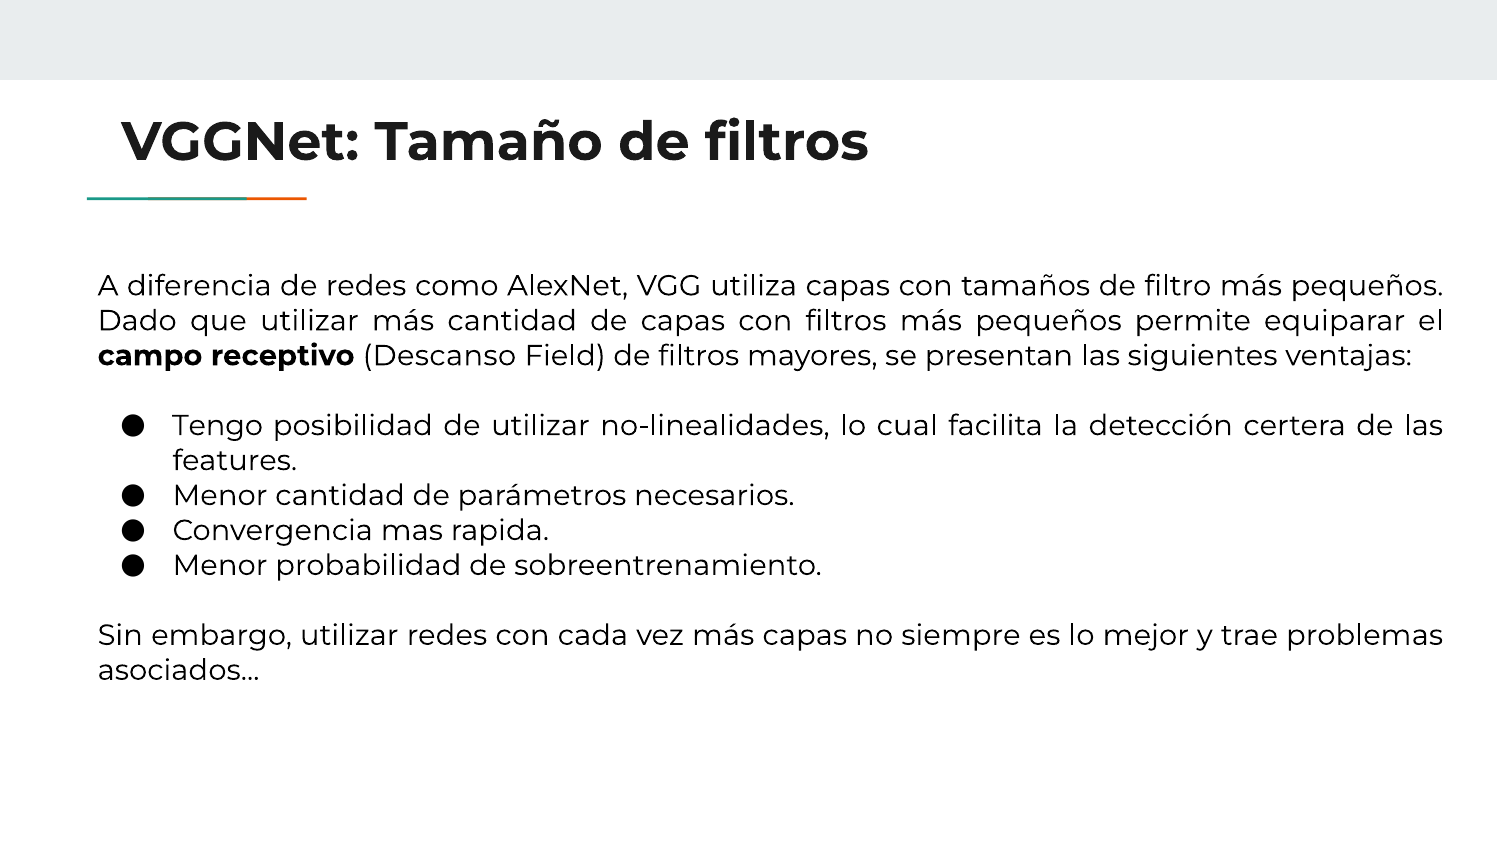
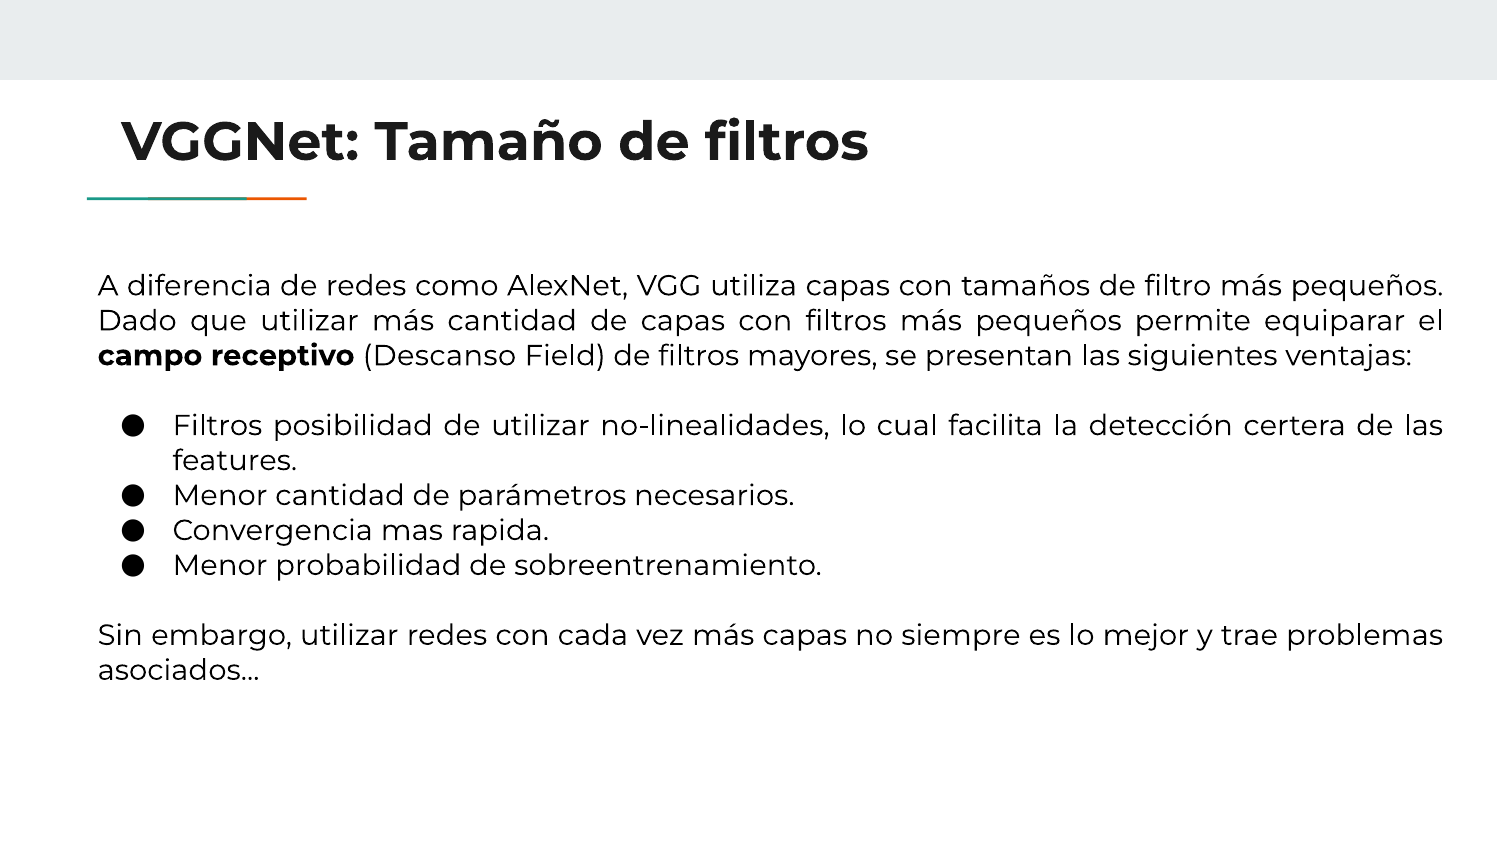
Tengo: Tengo -> Filtros (217, 426)
